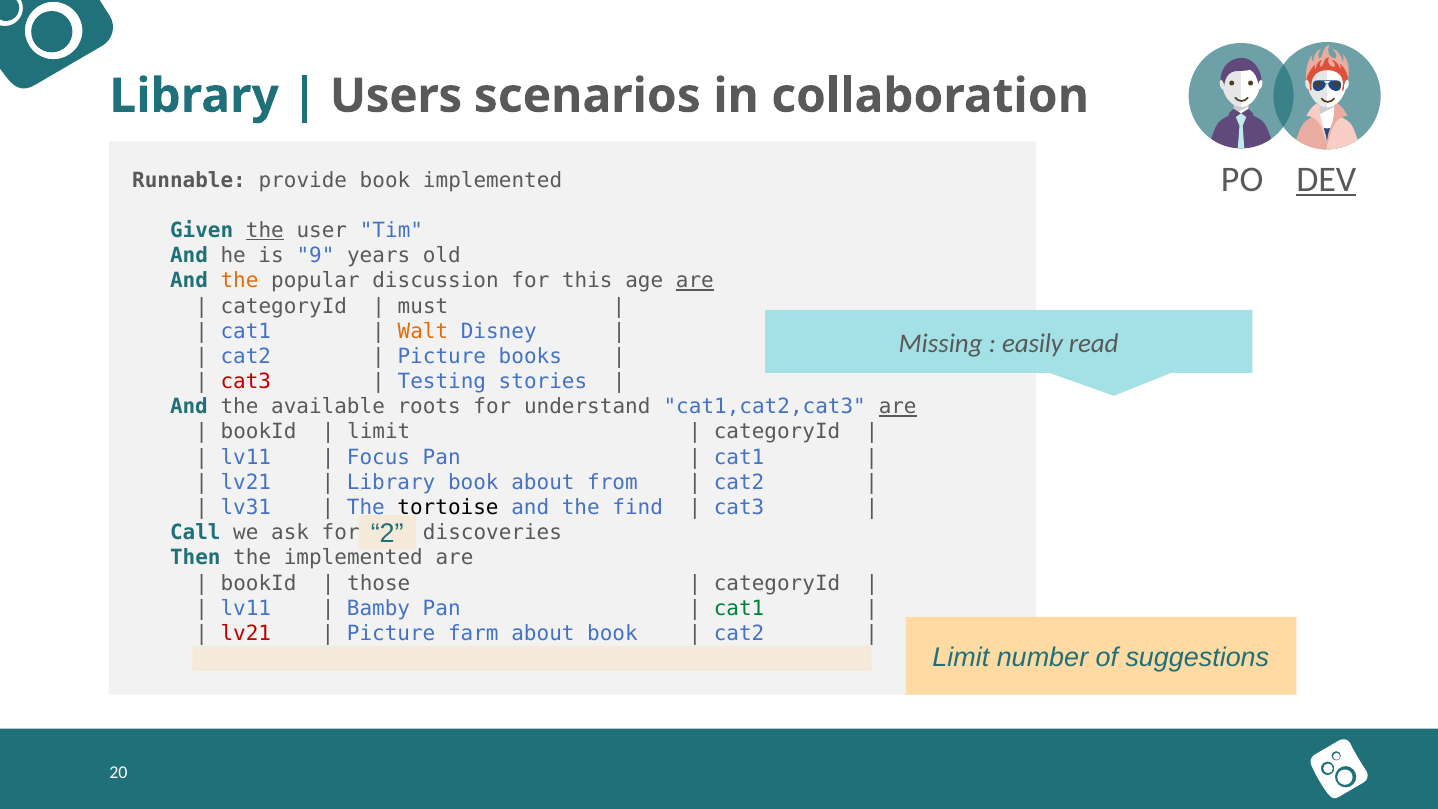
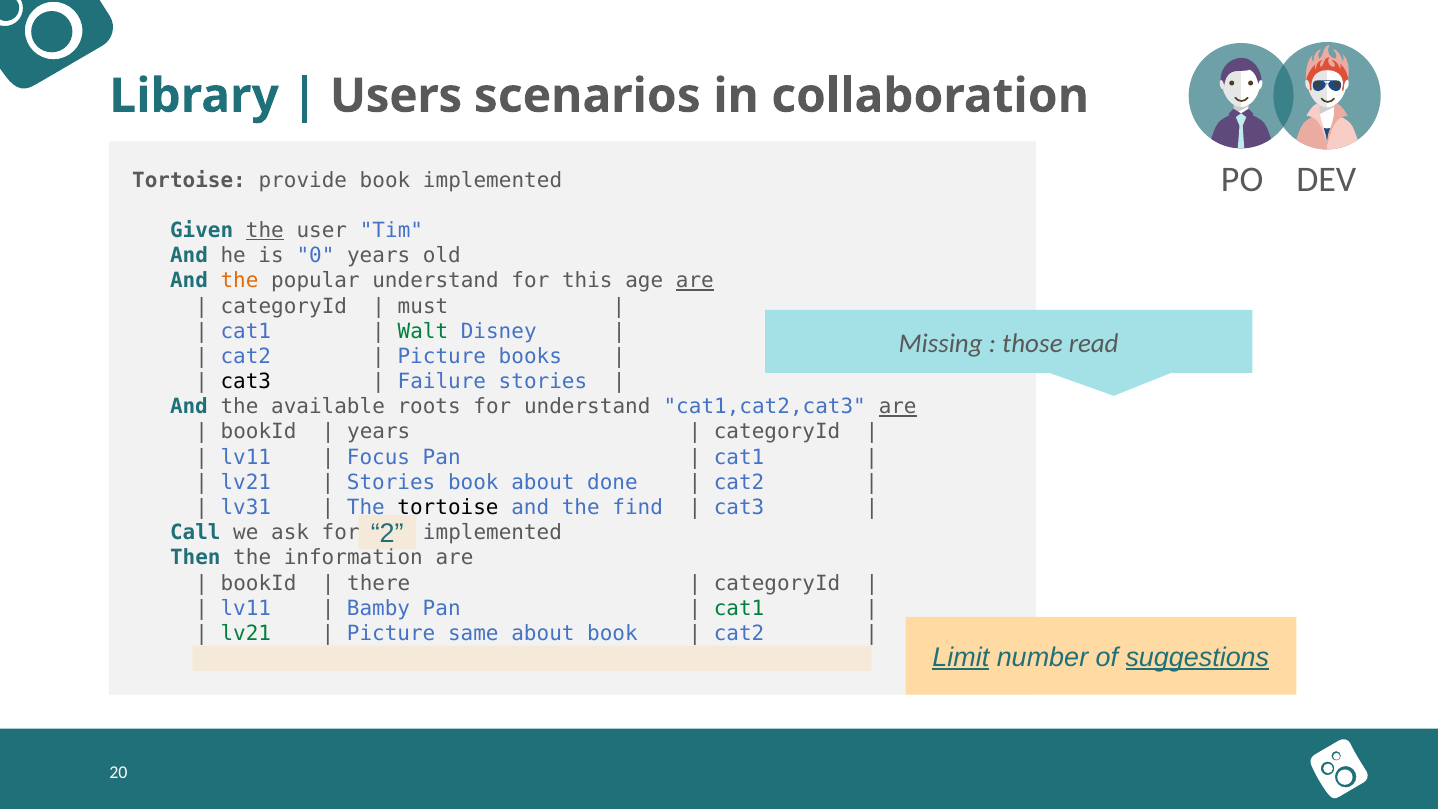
DEV underline: present -> none (1326, 180)
Runnable: Runnable -> Tortoise (189, 180)
9: 9 -> 0 (316, 256)
popular discussion: discussion -> understand (436, 281)
Walt colour: orange -> green (423, 331)
easily: easily -> those (1032, 343)
cat3 colour: red -> black (246, 382)
Testing: Testing -> Failure (442, 382)
limit: limit -> years (379, 432)
Library: Library -> Stories (391, 482)
from: from -> done (612, 482)
for discoveries: discoveries -> implemented (492, 533)
the implemented: implemented -> information (353, 558)
those: those -> there (379, 583)
lv21 colour: red -> green (246, 633)
farm: farm -> same (473, 633)
Limit underline: none -> present (961, 658)
suggestions underline: none -> present (1197, 658)
